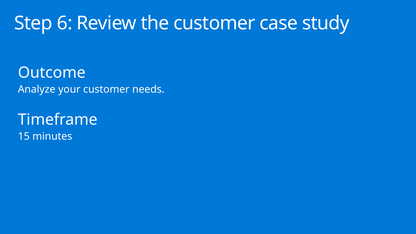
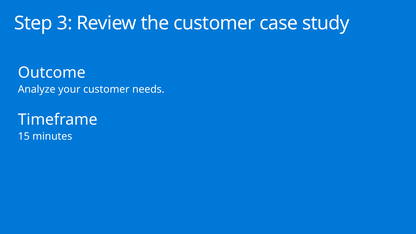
6: 6 -> 3 (65, 23)
